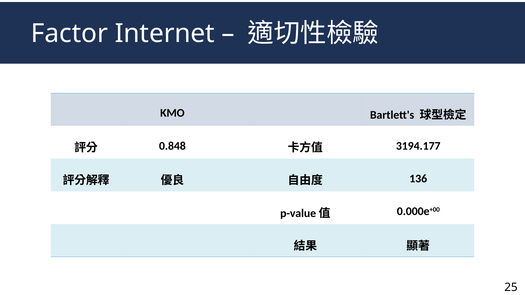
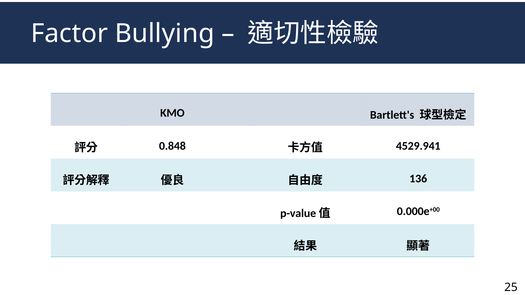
Internet: Internet -> Bullying (165, 33)
3194.177: 3194.177 -> 4529.941 (418, 146)
